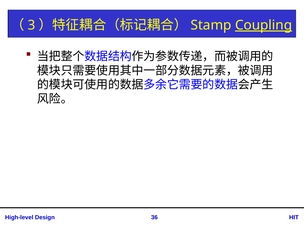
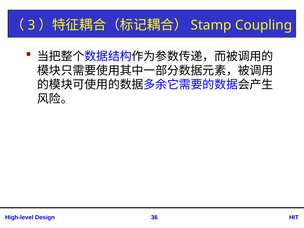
Coupling underline: present -> none (264, 25)
